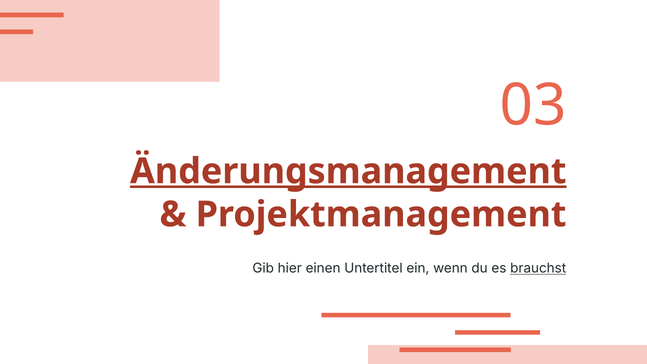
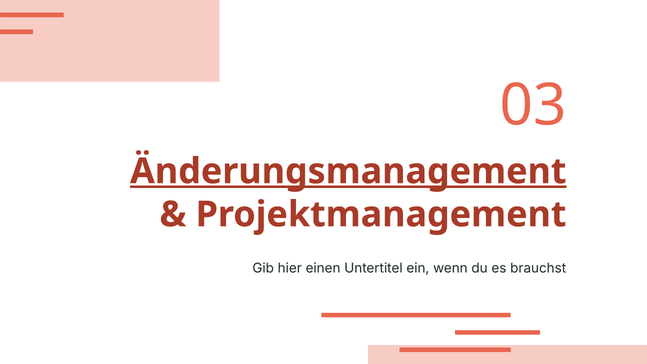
brauchst underline: present -> none (538, 268)
